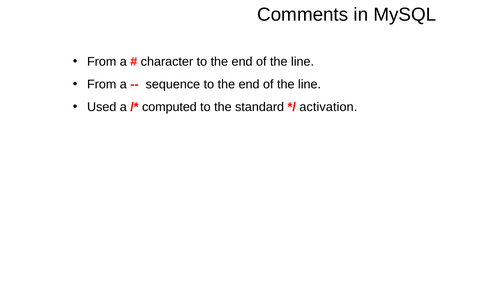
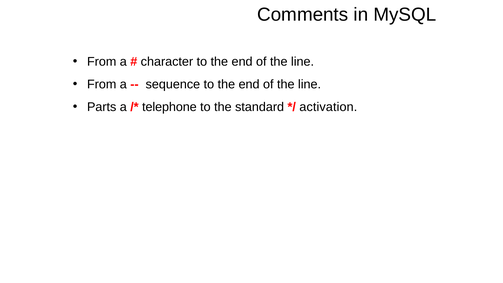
Used: Used -> Parts (102, 107)
computed: computed -> telephone (169, 107)
